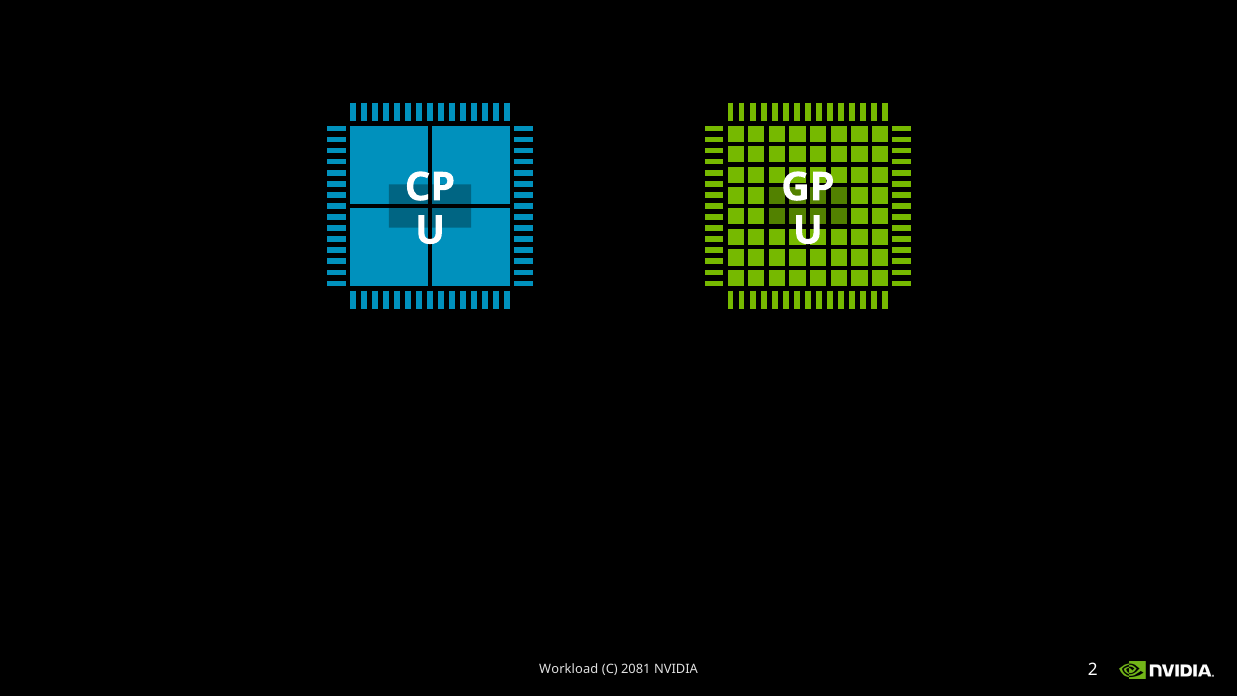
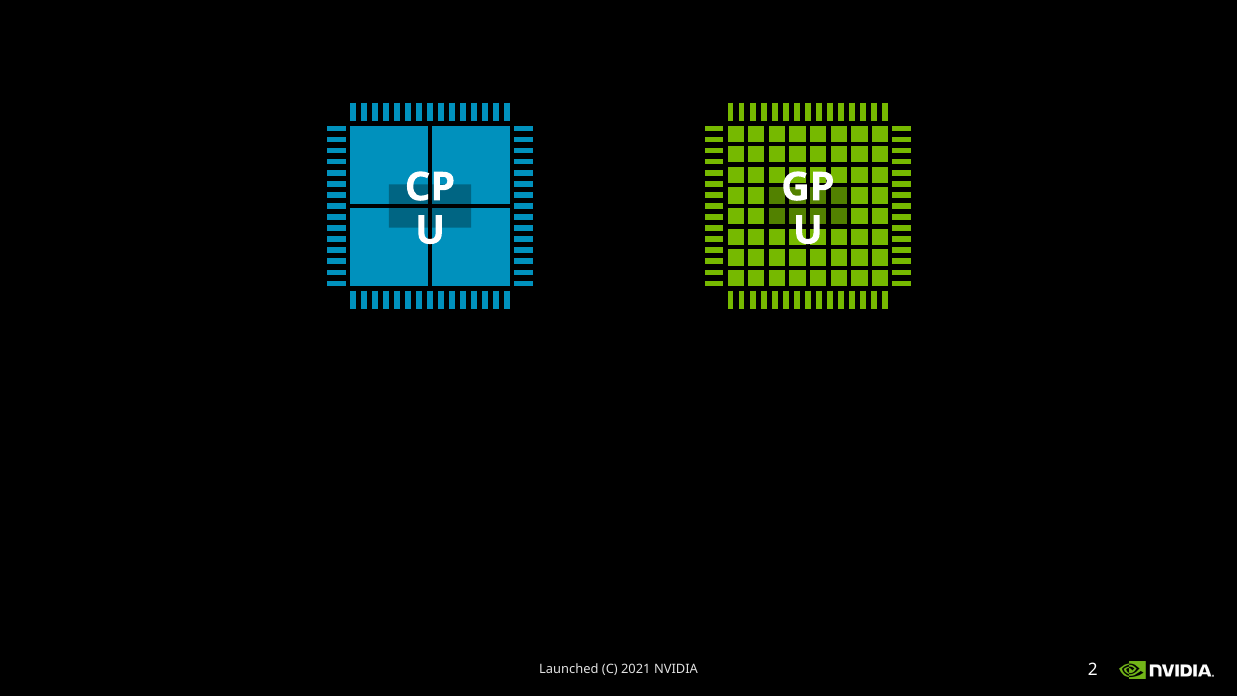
Workload: Workload -> Launched (569, 670)
2081: 2081 -> 2021 (636, 670)
